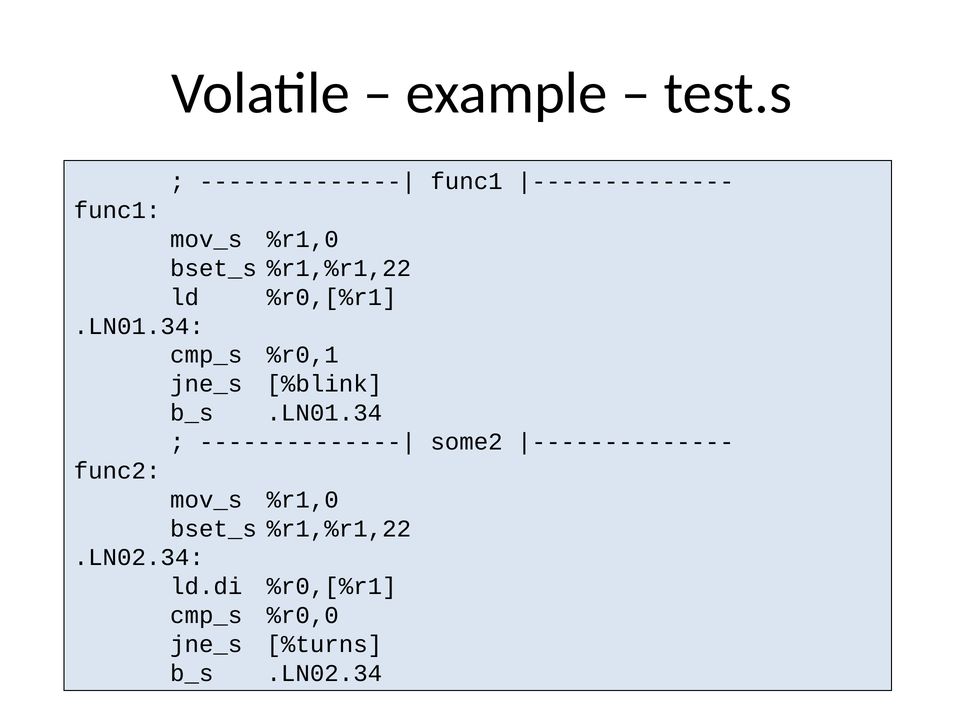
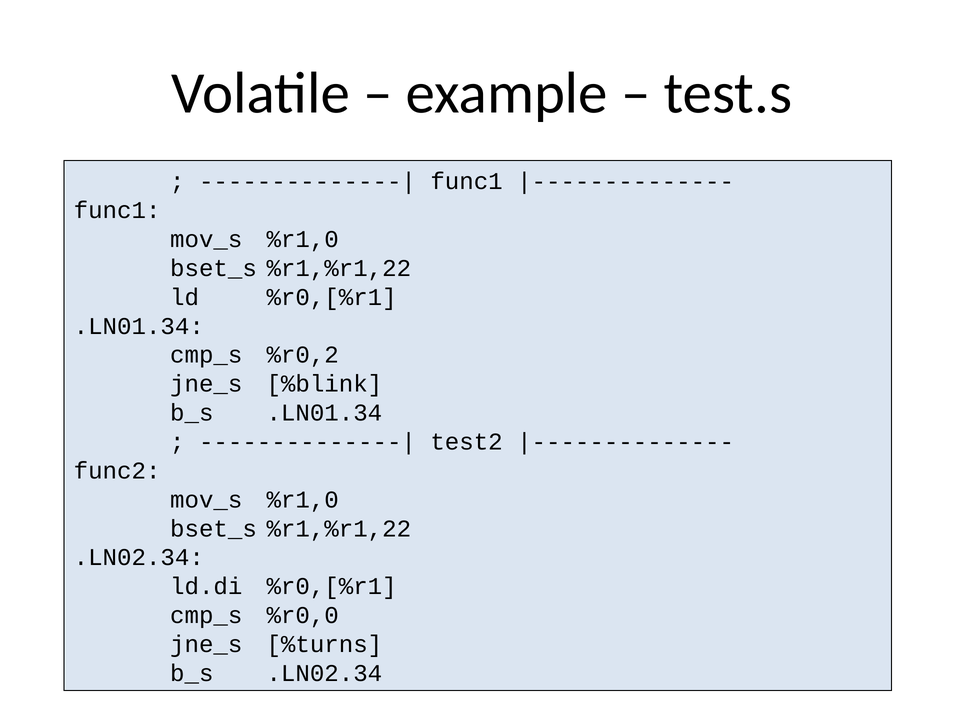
%r0,1: %r0,1 -> %r0,2 (303, 355)
some2: some2 -> test2 (467, 442)
